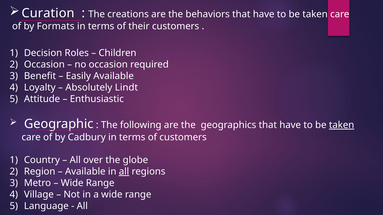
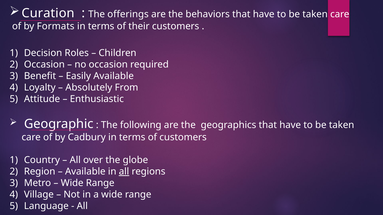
creations: creations -> offerings (128, 14)
Lindt: Lindt -> From (127, 88)
taken underline: present -> none (342, 125)
